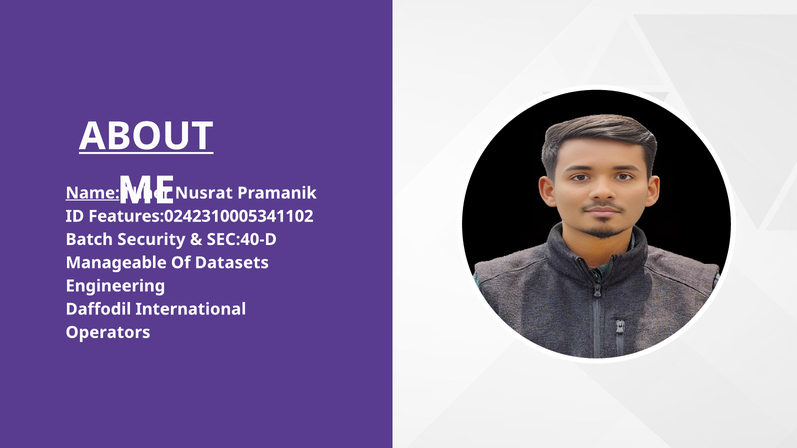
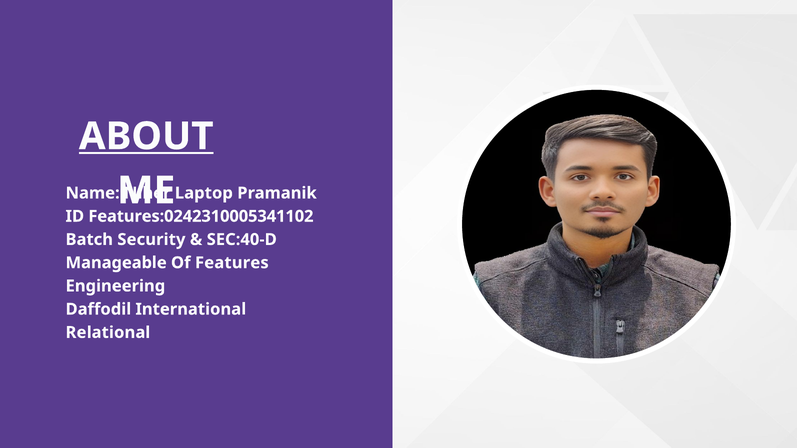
Name underline: present -> none (93, 193)
Nusrat: Nusrat -> Laptop (204, 193)
Datasets: Datasets -> Features (232, 263)
Operators: Operators -> Relational (108, 333)
